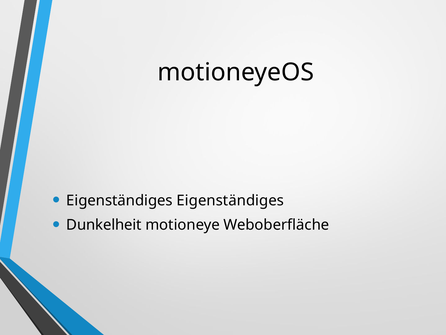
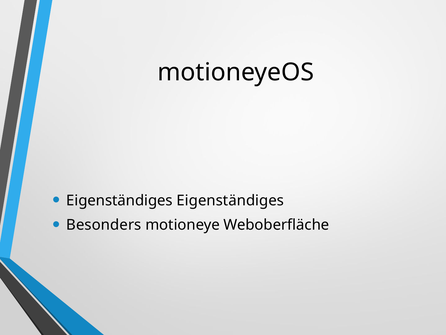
Dunkelheit: Dunkelheit -> Besonders (104, 225)
